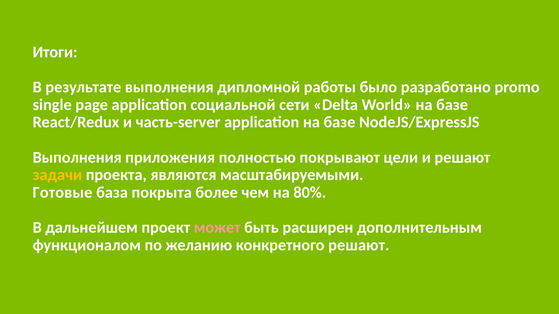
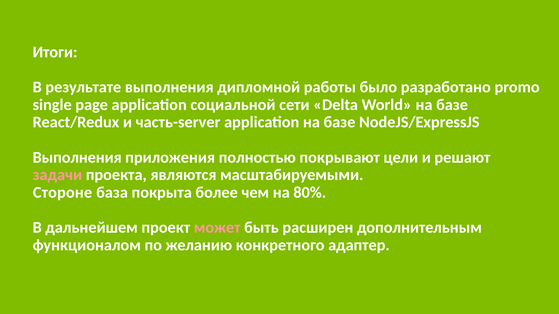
задачи colour: yellow -> pink (57, 175)
Готовые: Готовые -> Стороне (63, 193)
конкретного решают: решают -> адаптер (359, 245)
